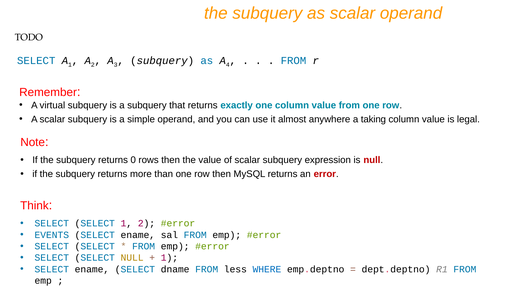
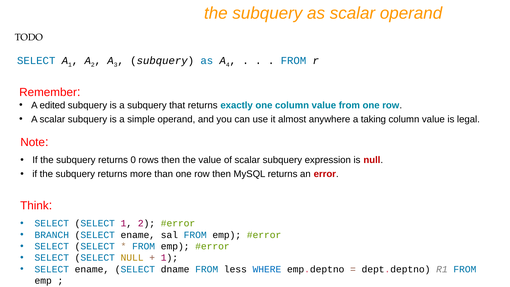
virtual: virtual -> edited (52, 105)
EVENTS: EVENTS -> BRANCH (52, 235)
